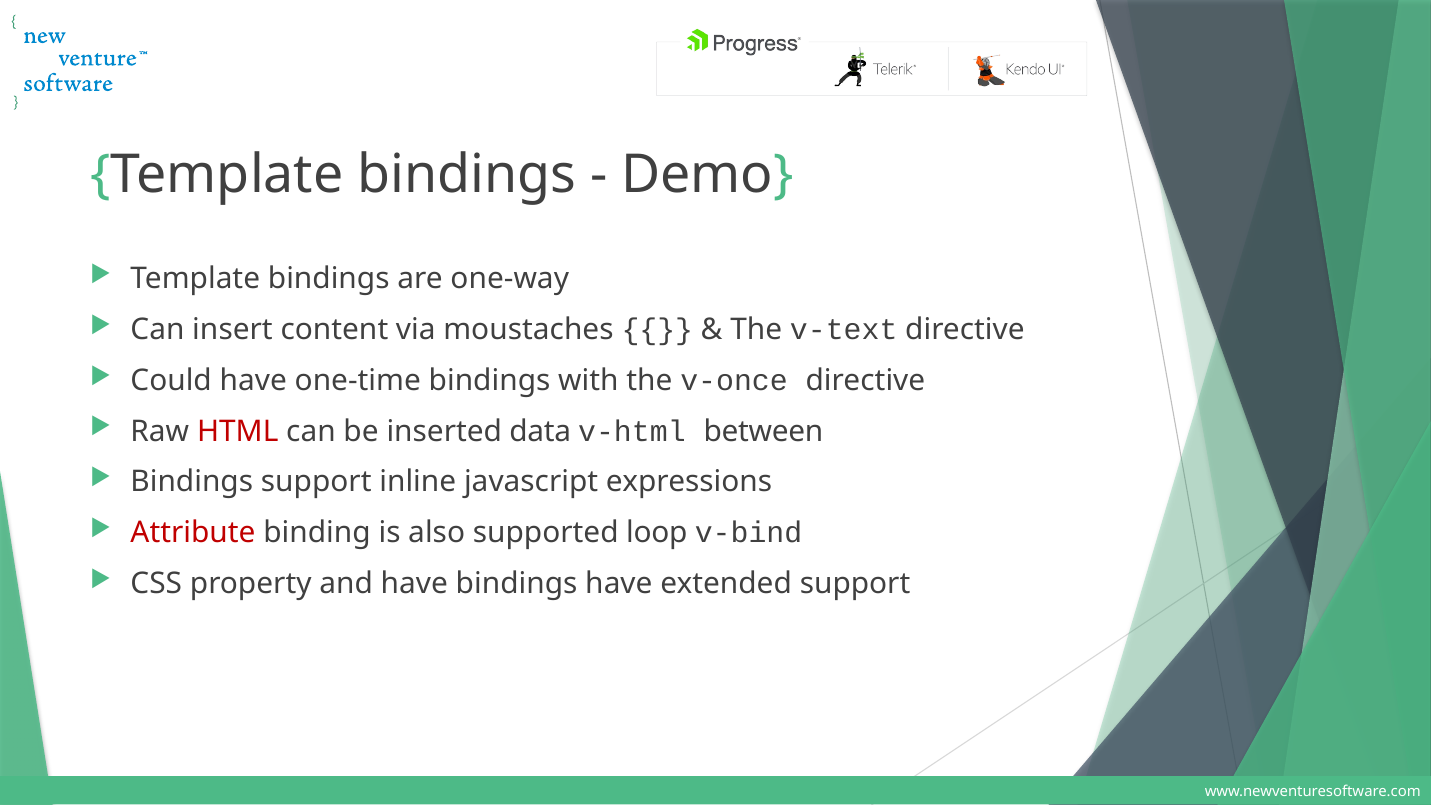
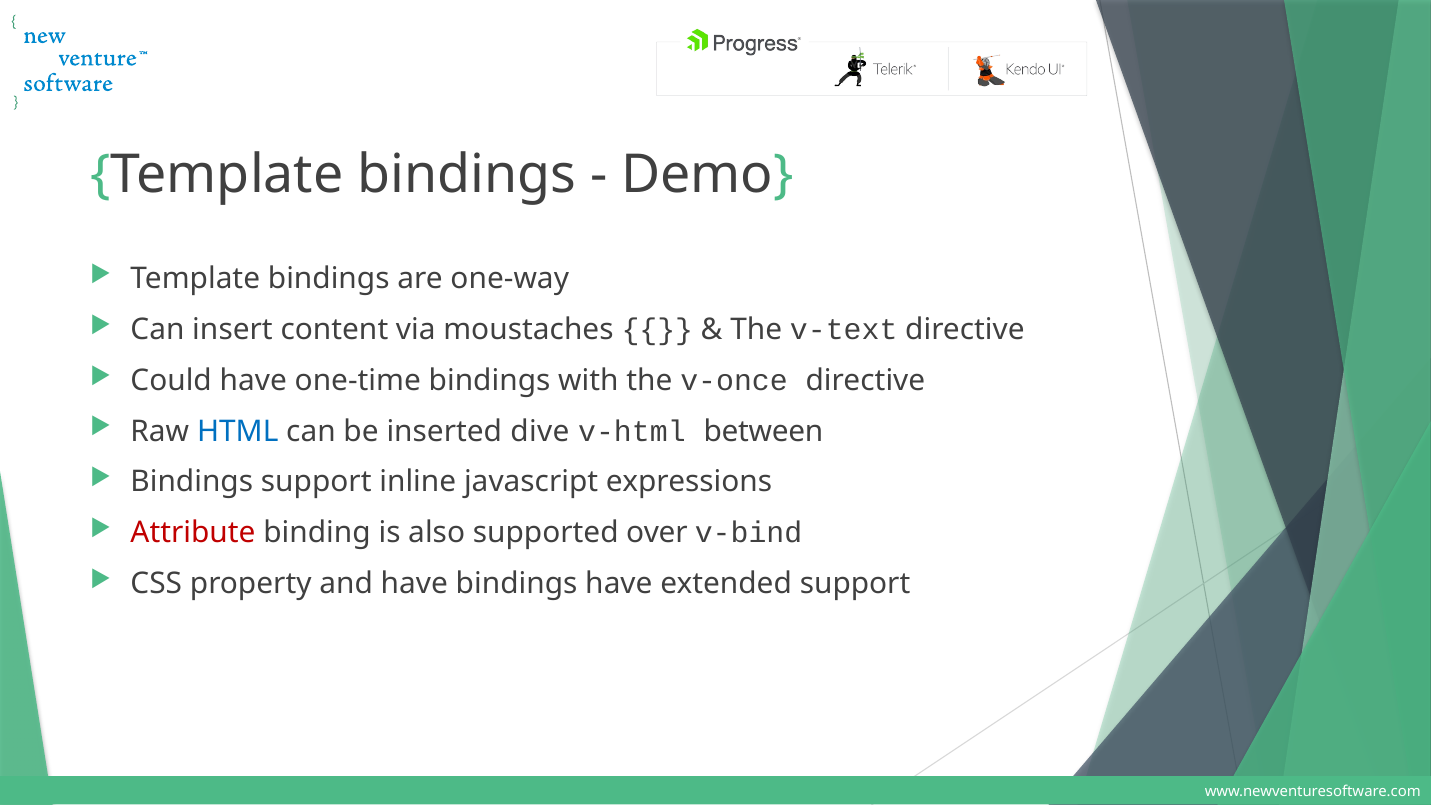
HTML colour: red -> blue (238, 431)
data: data -> dive (540, 431)
loop: loop -> over (657, 533)
